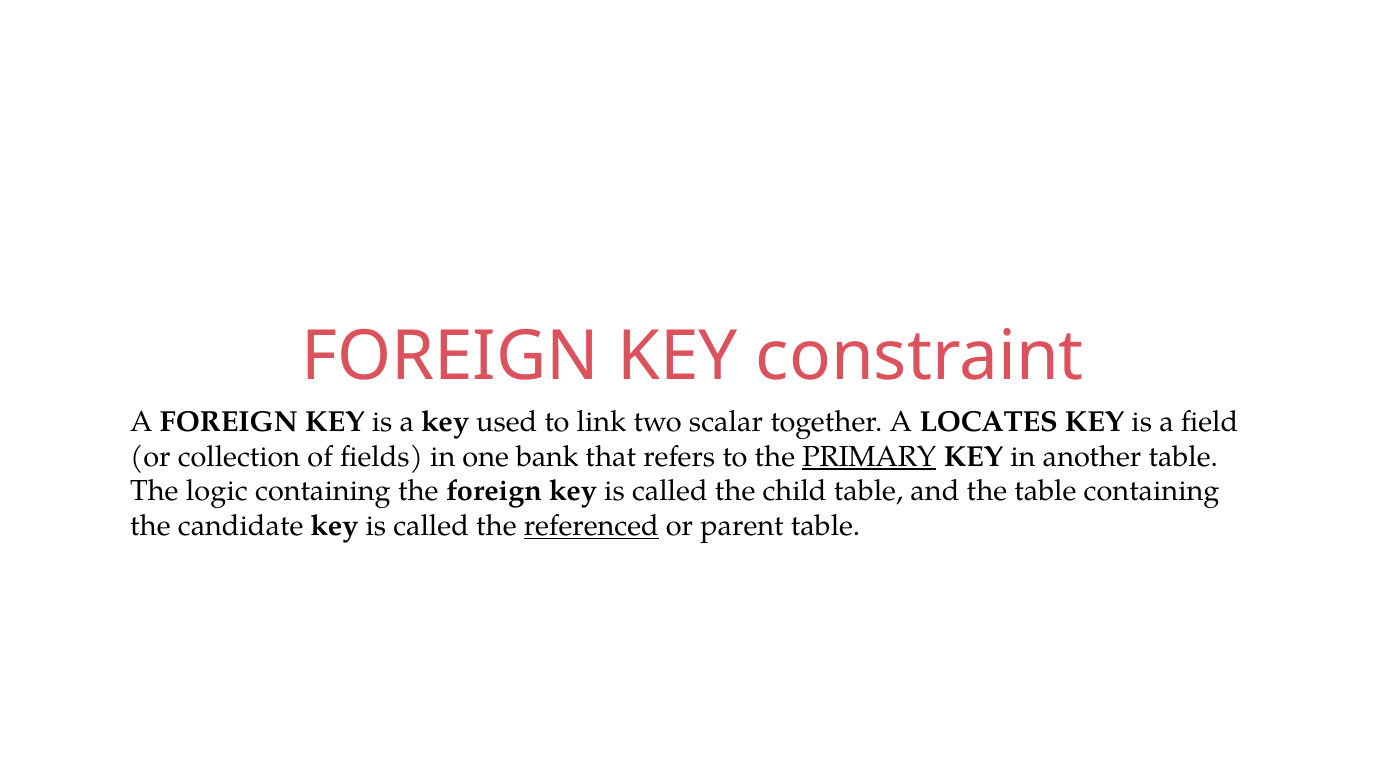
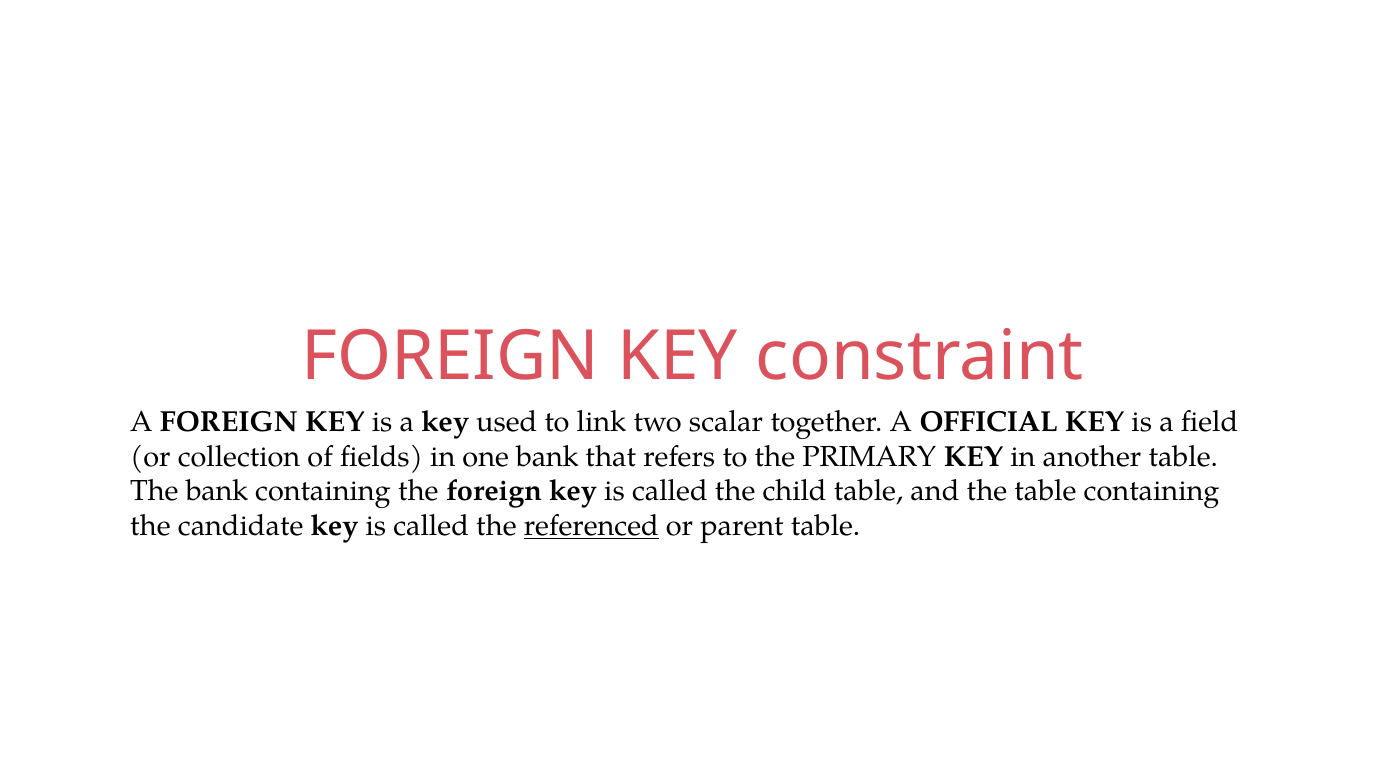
LOCATES: LOCATES -> OFFICIAL (989, 422)
PRIMARY underline: present -> none (869, 456)
The logic: logic -> bank (217, 491)
